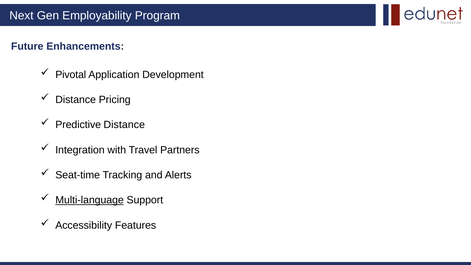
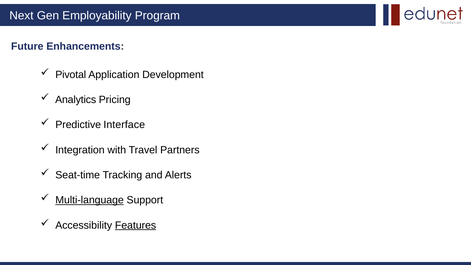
Distance: Distance -> Analytics (76, 100)
Predictive Distance: Distance -> Interface (124, 125)
Features underline: none -> present (136, 225)
